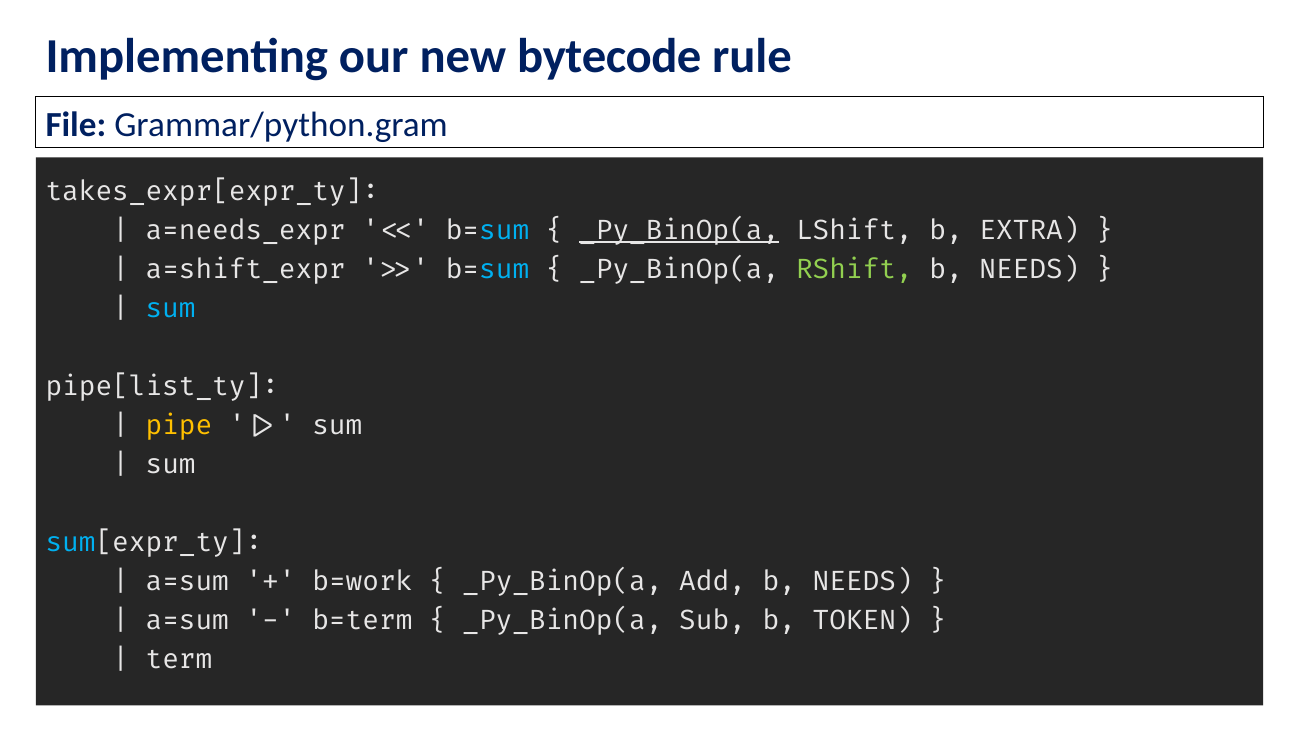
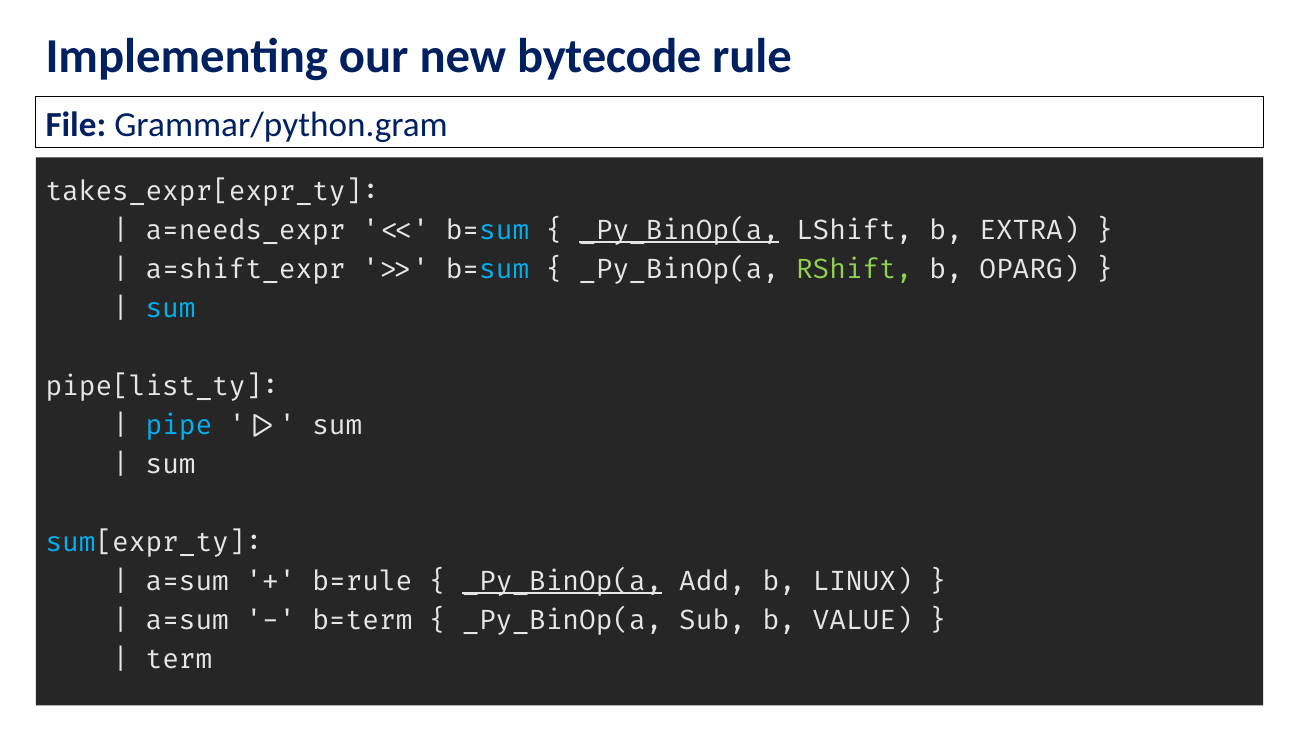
NEEDS: NEEDS -> OPARG (1029, 269)
pipe colour: yellow -> light blue (179, 425)
b=work: b=work -> b=rule (362, 581)
_Py_BinOp(a underline: none -> present (562, 581)
Add b NEEDS: NEEDS -> LINUX (863, 581)
TOKEN: TOKEN -> VALUE (863, 620)
